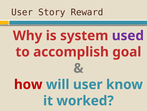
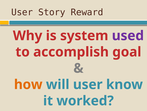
how colour: red -> orange (28, 84)
